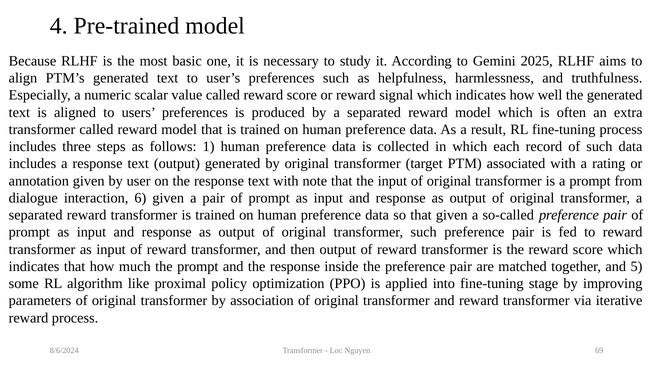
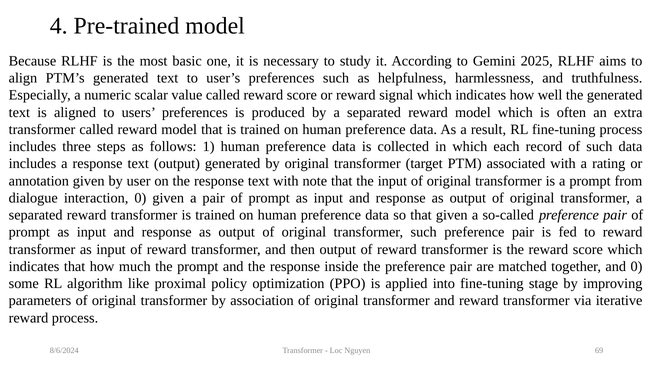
interaction 6: 6 -> 0 (140, 198)
and 5: 5 -> 0 (637, 267)
